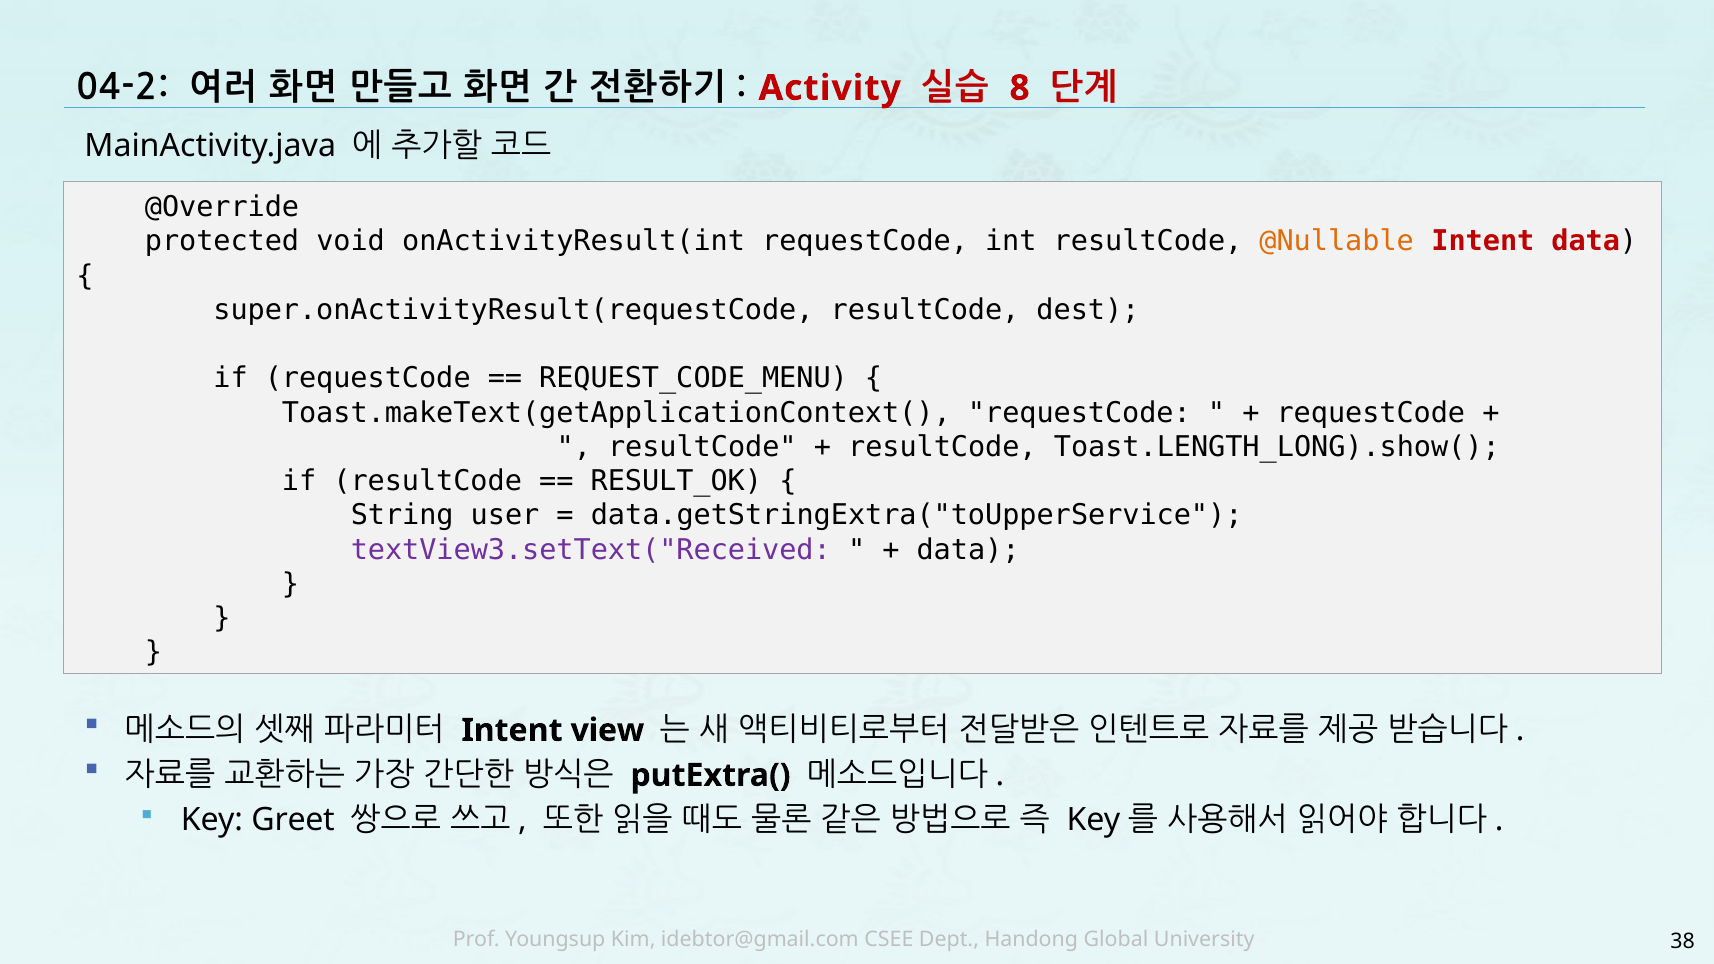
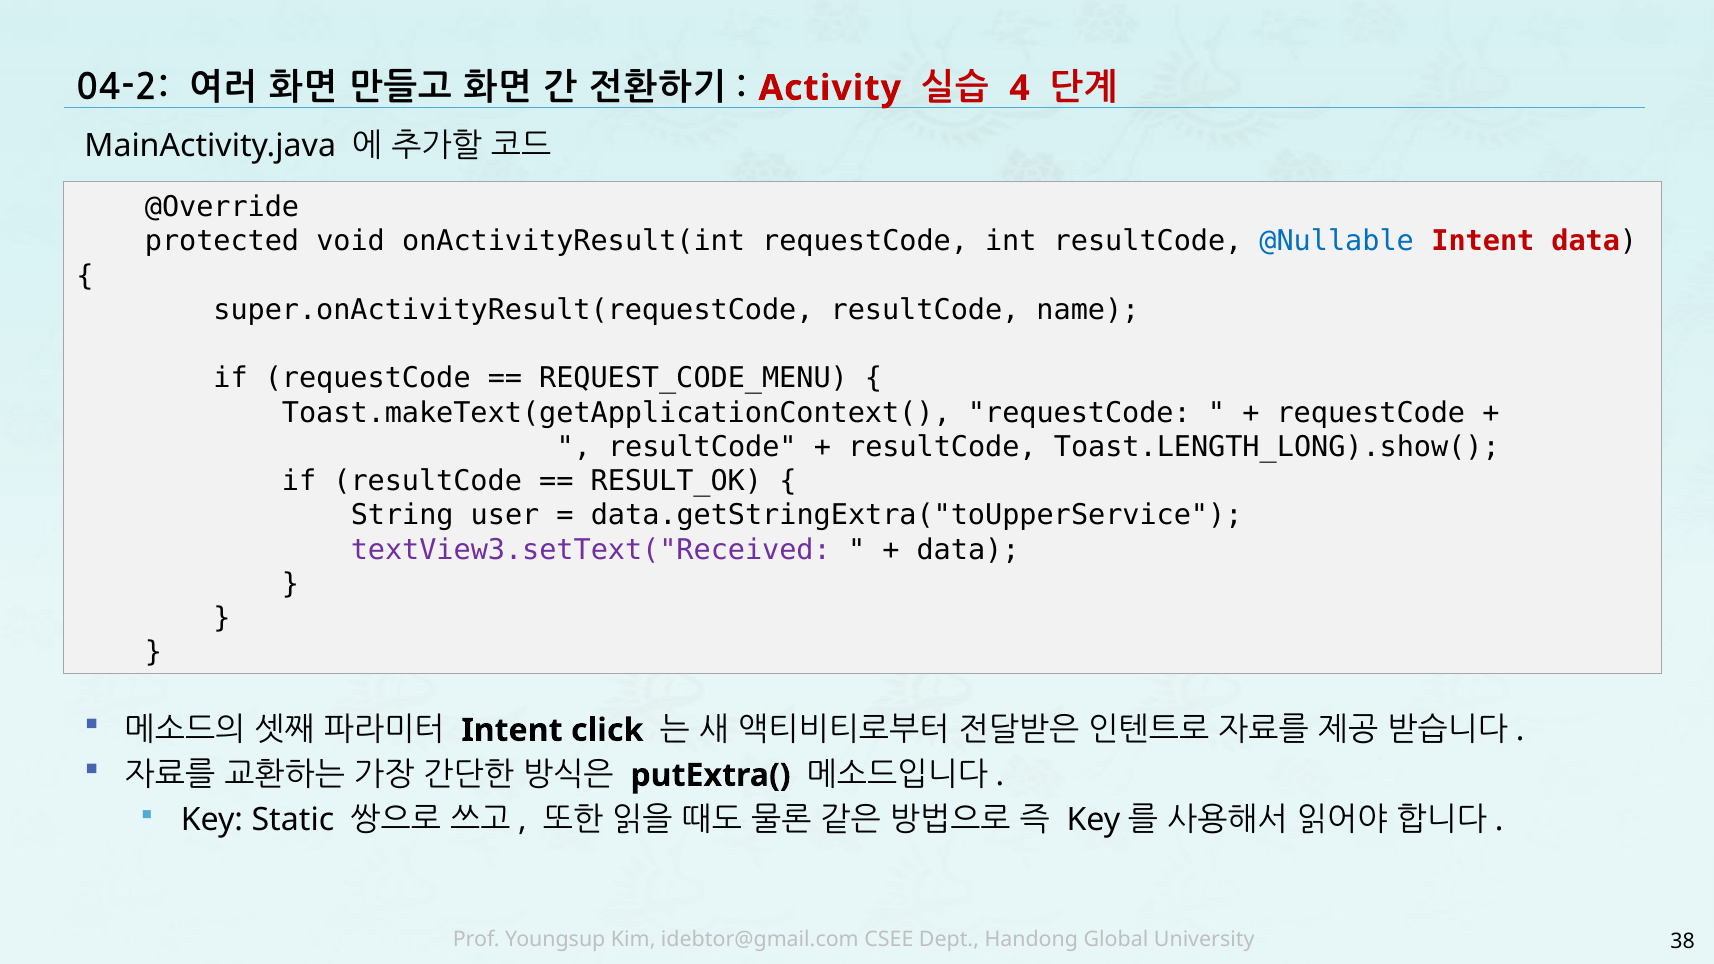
8: 8 -> 4 (1020, 88)
@Nullable colour: orange -> blue (1337, 241)
dest: dest -> name (1088, 310)
view: view -> click (607, 730)
Greet: Greet -> Static (293, 820)
